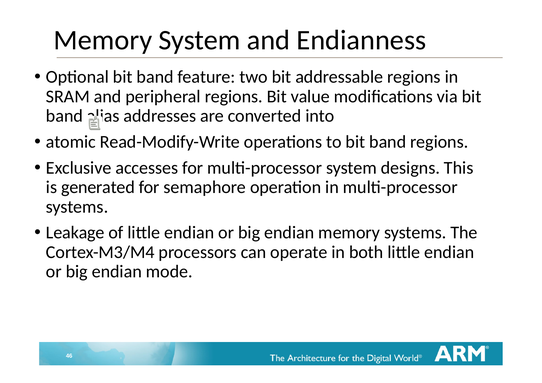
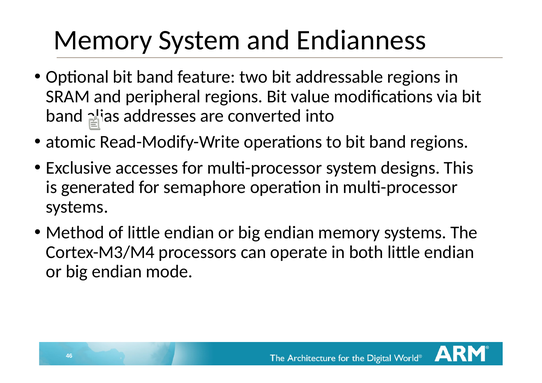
Leakage: Leakage -> Method (75, 233)
